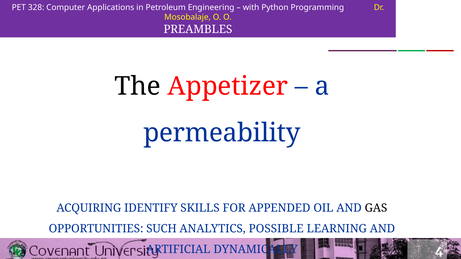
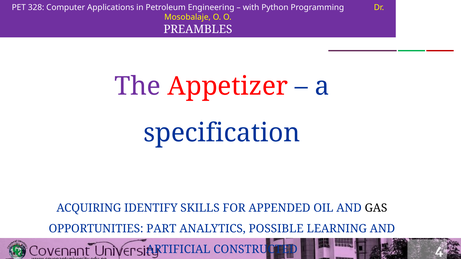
The colour: black -> purple (138, 86)
permeability: permeability -> specification (222, 133)
SUCH: SUCH -> PART (161, 229)
DYNAMICALLY: DYNAMICALLY -> CONSTRUCTED (256, 250)
